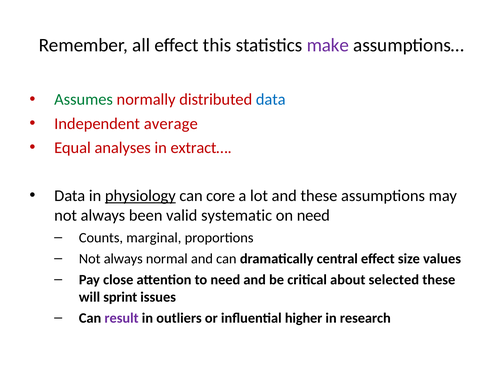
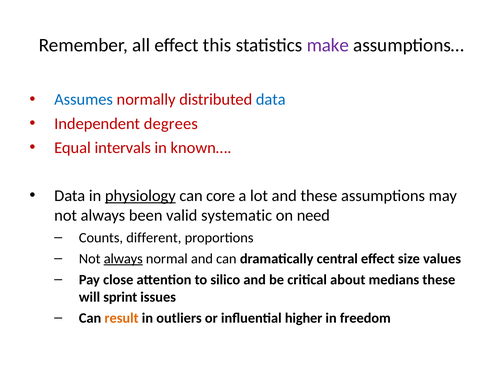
Assumes colour: green -> blue (84, 100)
average: average -> degrees (171, 124)
analyses: analyses -> intervals (123, 148)
extract…: extract… -> known… (201, 148)
marginal: marginal -> different (154, 238)
always underline: none -> present (123, 259)
to need: need -> silico (225, 280)
selected: selected -> medians (394, 280)
result colour: purple -> orange (122, 319)
research: research -> freedom (365, 319)
